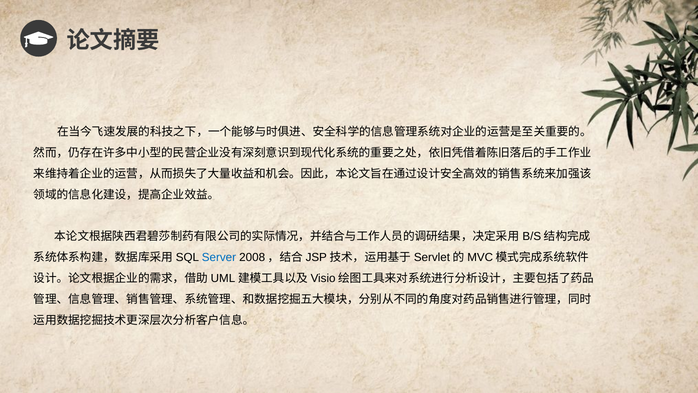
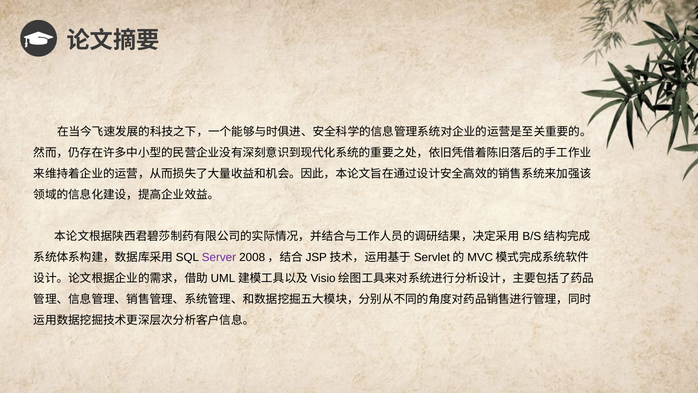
Server colour: blue -> purple (219, 257)
